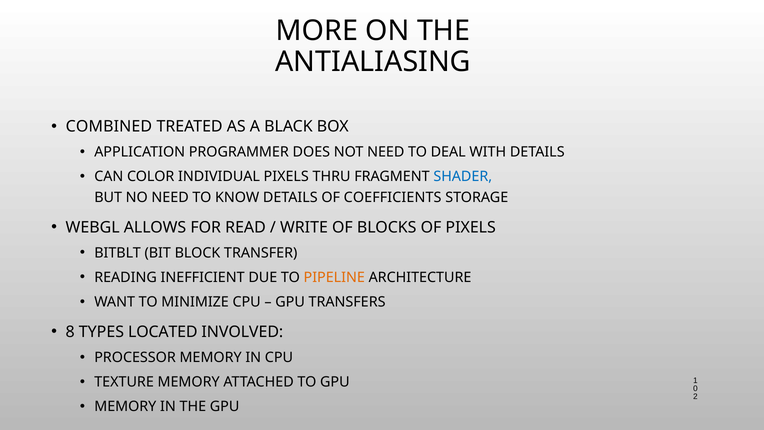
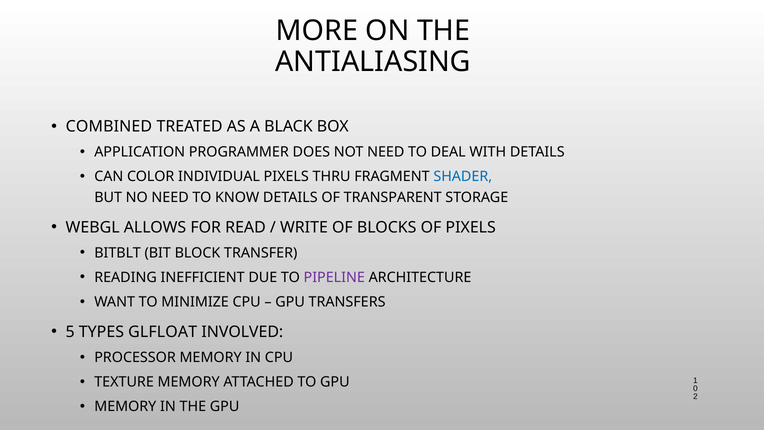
COEFFICIENTS: COEFFICIENTS -> TRANSPARENT (393, 197)
PIPELINE colour: orange -> purple (334, 277)
8: 8 -> 5 (70, 332)
LOCATED: LOCATED -> GLFLOAT (163, 332)
